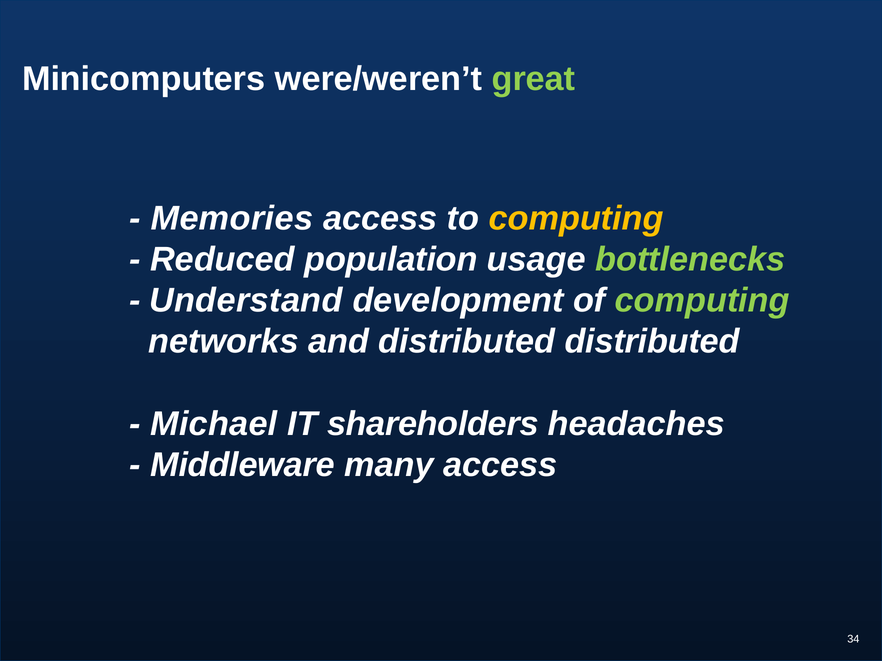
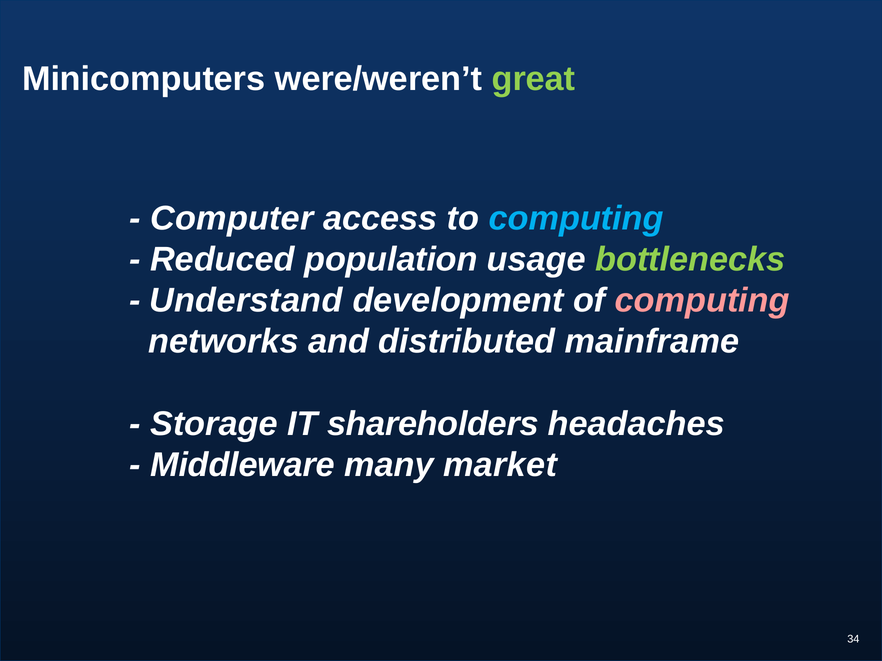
Memories: Memories -> Computer (232, 218)
computing colour: yellow -> light blue (576, 218)
computing colour: light green -> pink (702, 301)
distributed distributed: distributed -> mainframe (652, 342)
Michael: Michael -> Storage (214, 424)
many access: access -> market (500, 465)
